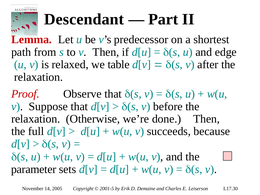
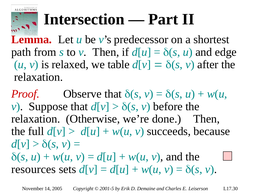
Descendant: Descendant -> Intersection (84, 19)
parameter: parameter -> resources (34, 169)
